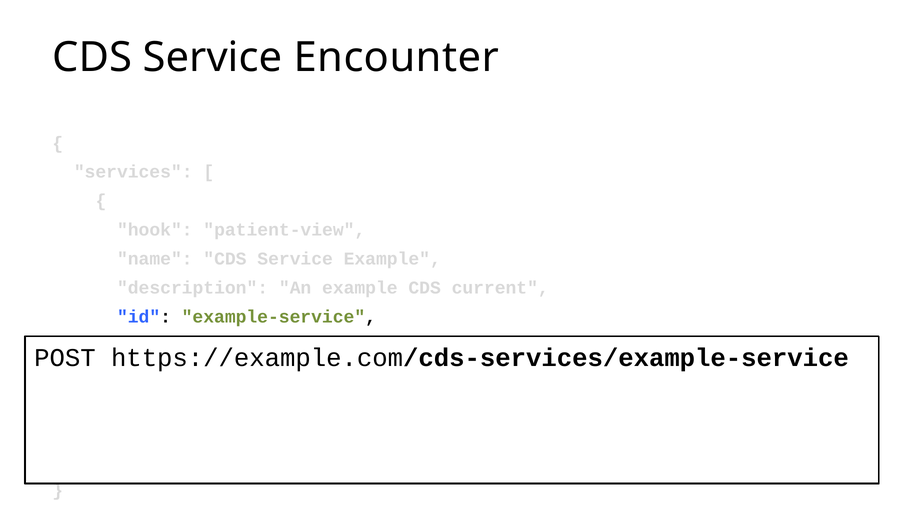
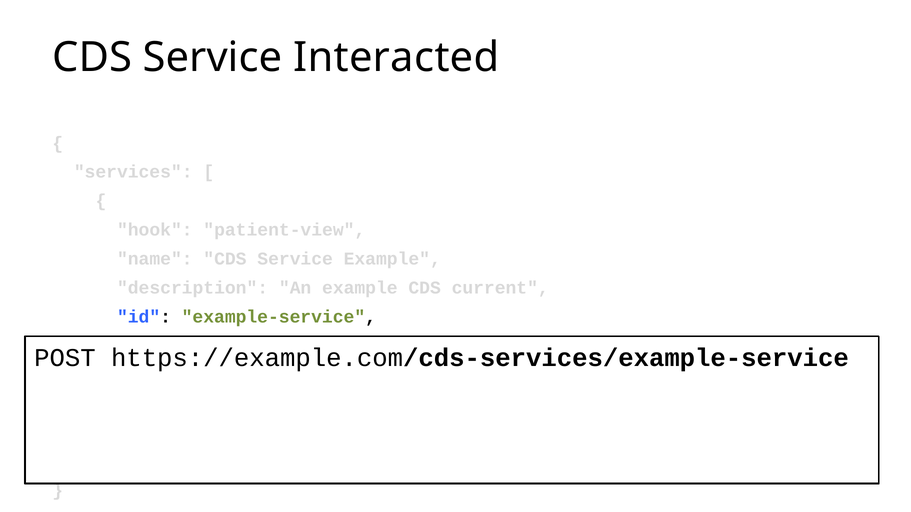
Encounter: Encounter -> Interacted (396, 57)
